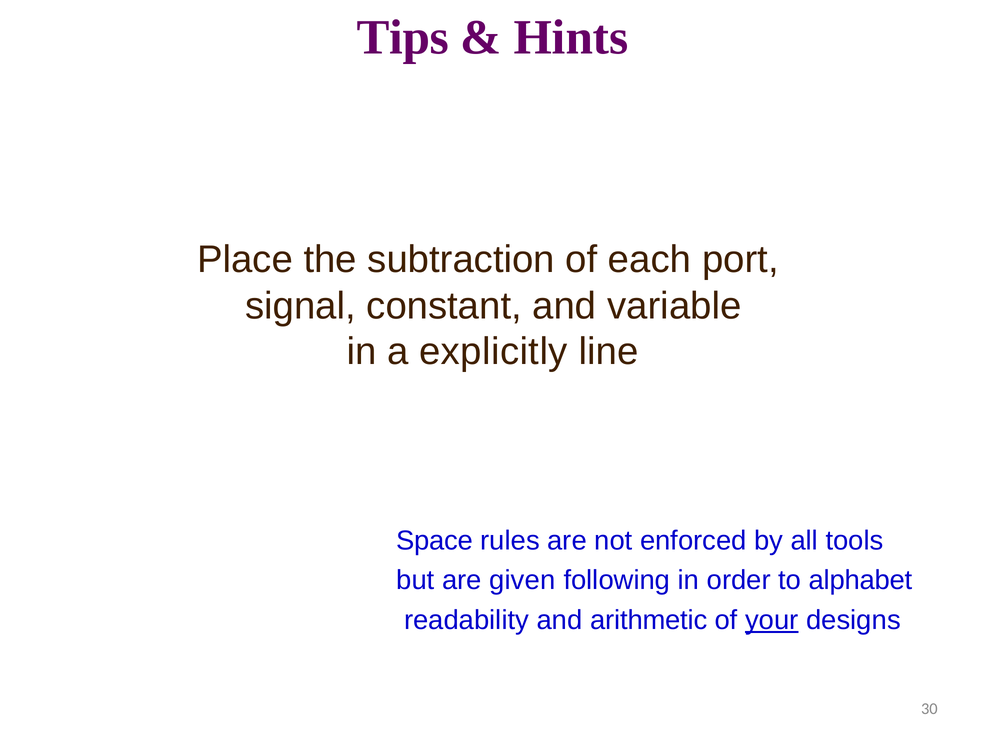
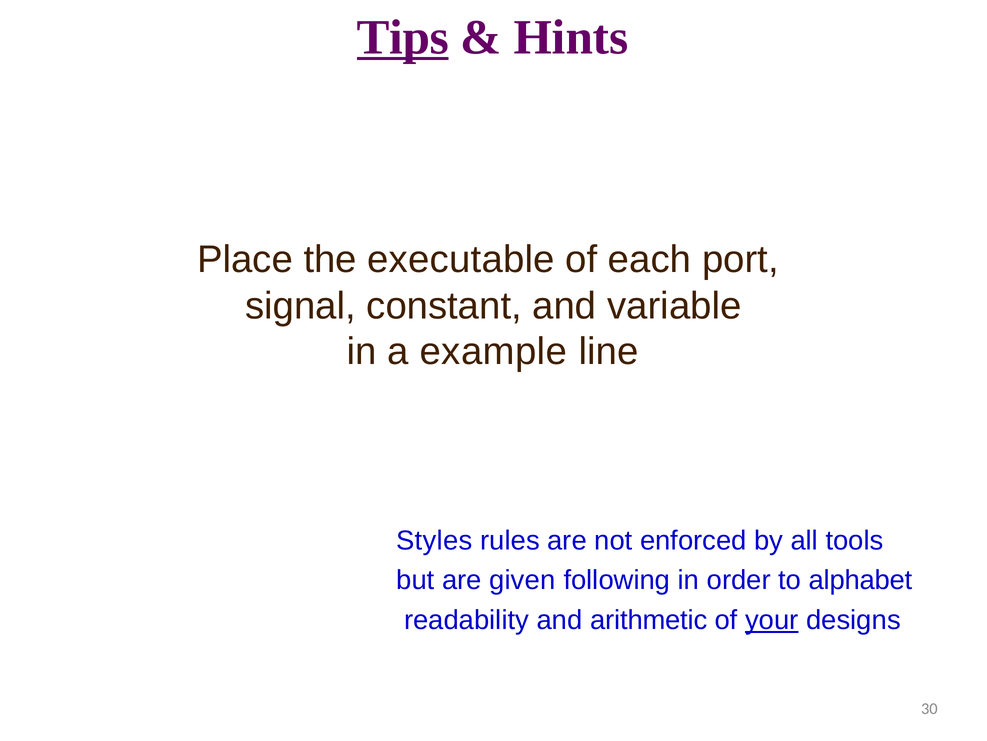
Tips underline: none -> present (403, 37)
subtraction: subtraction -> executable (461, 259)
explicitly: explicitly -> example (493, 351)
Space: Space -> Styles (434, 540)
